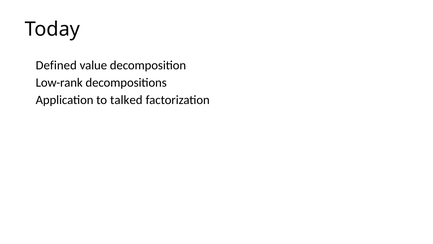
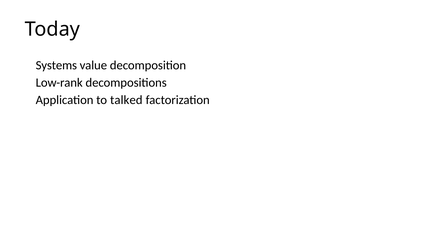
Defined: Defined -> Systems (56, 65)
